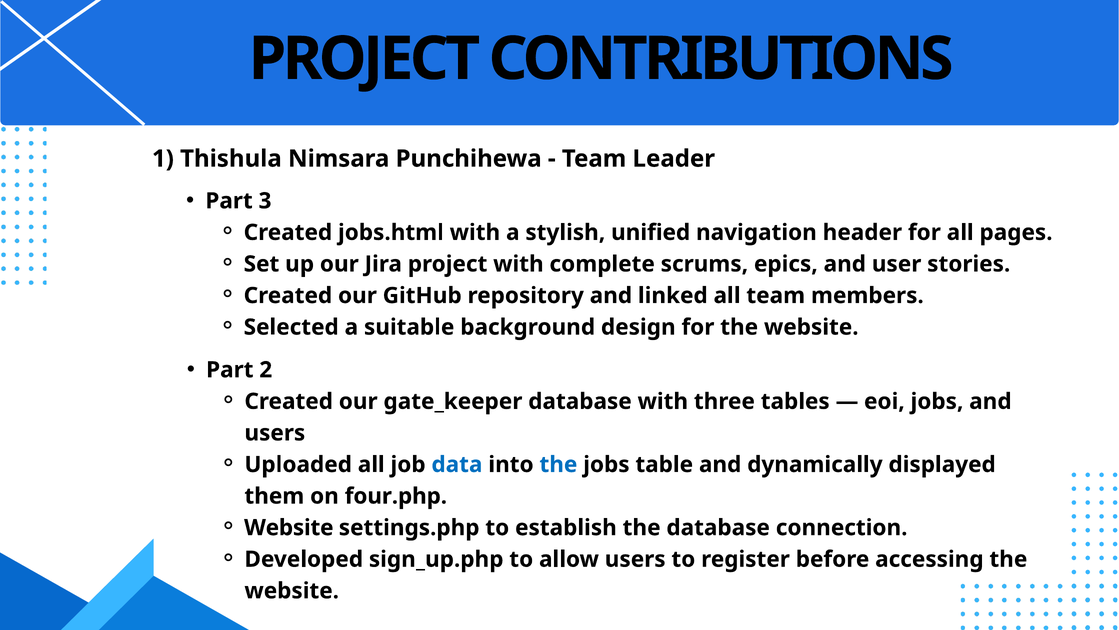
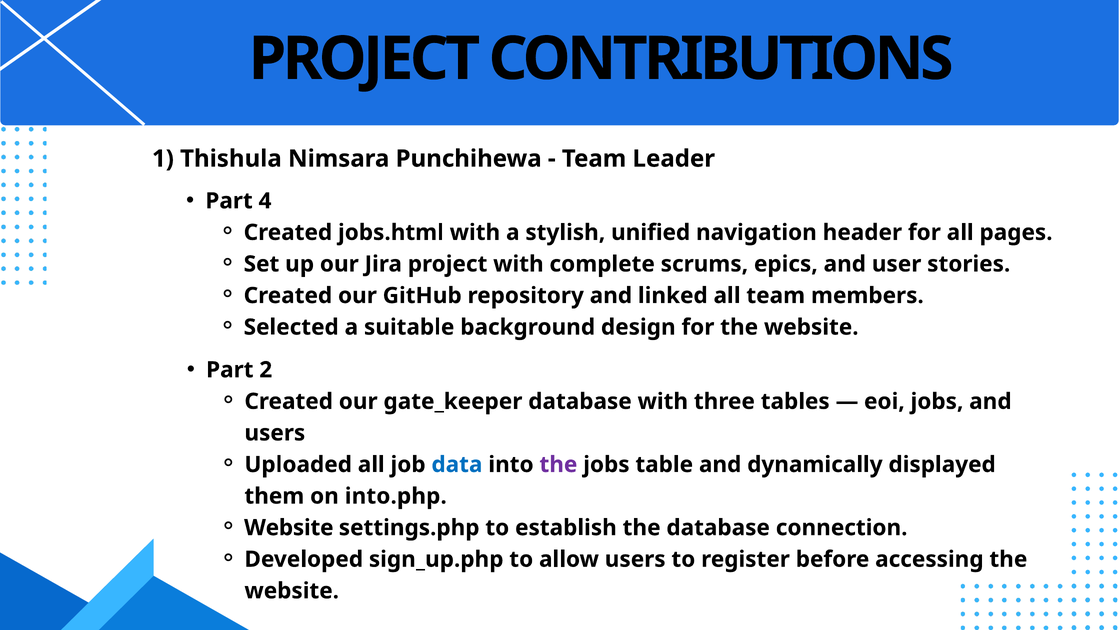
3: 3 -> 4 (265, 201)
the colour: blue -> purple (558, 464)
four.php: four.php -> into.php (396, 496)
